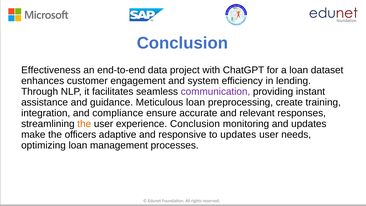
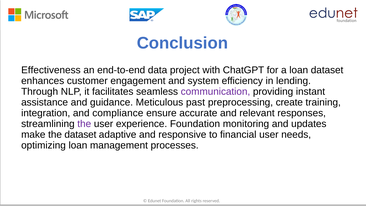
Meticulous loan: loan -> past (196, 102)
the colour: orange -> purple (84, 124)
experience Conclusion: Conclusion -> Foundation (195, 124)
the officers: officers -> dataset (80, 134)
to updates: updates -> financial (238, 134)
